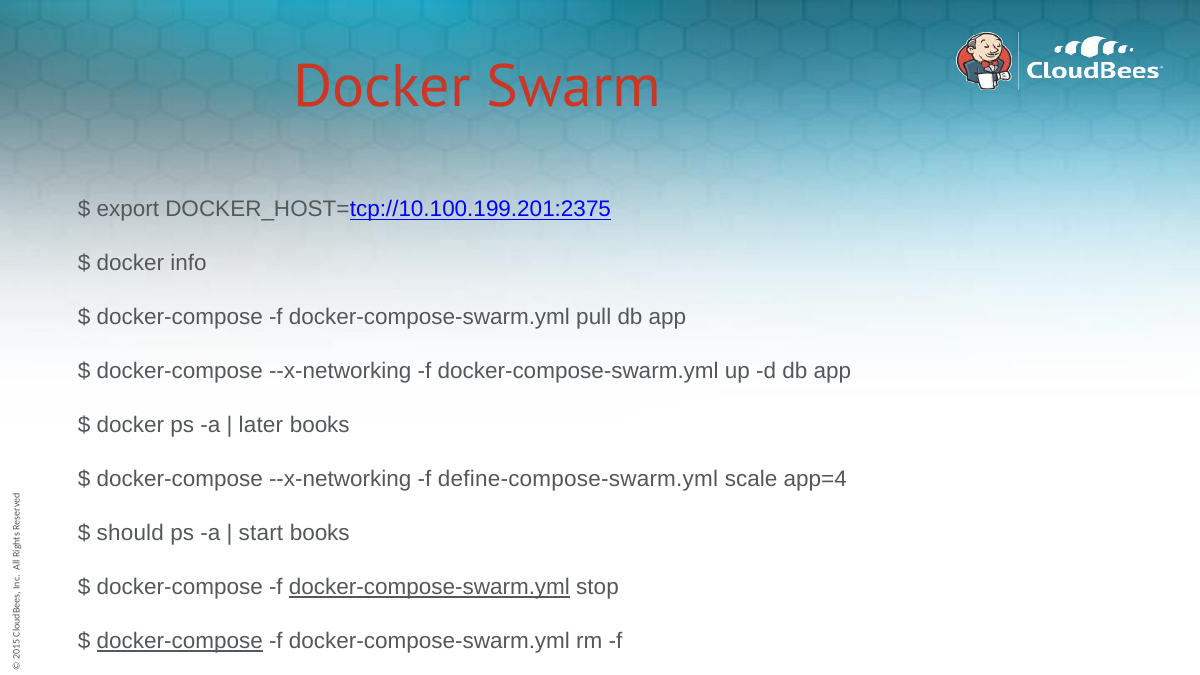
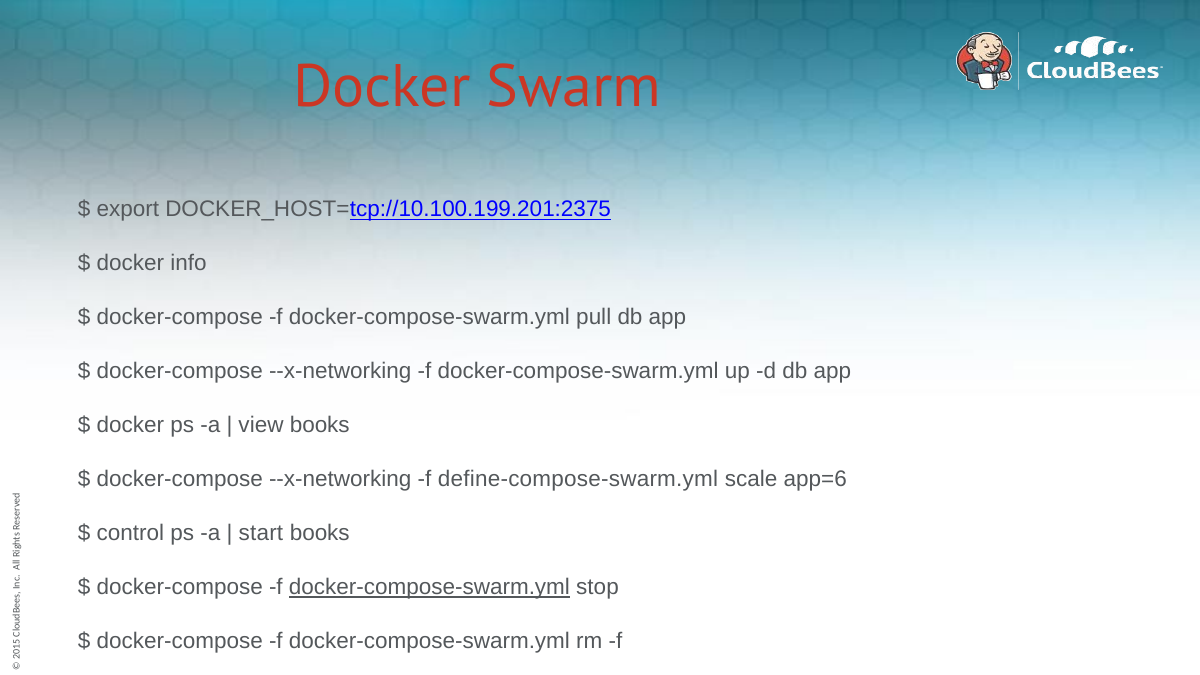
later: later -> view (261, 425)
app=4: app=4 -> app=6 (815, 479)
should: should -> control (130, 533)
docker-compose underline: present -> none (180, 641)
